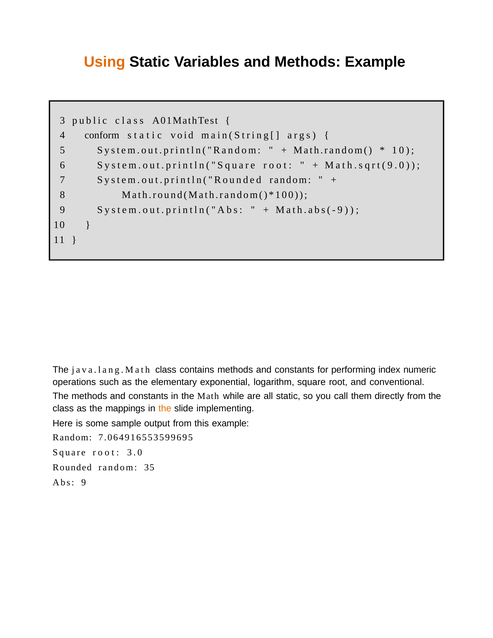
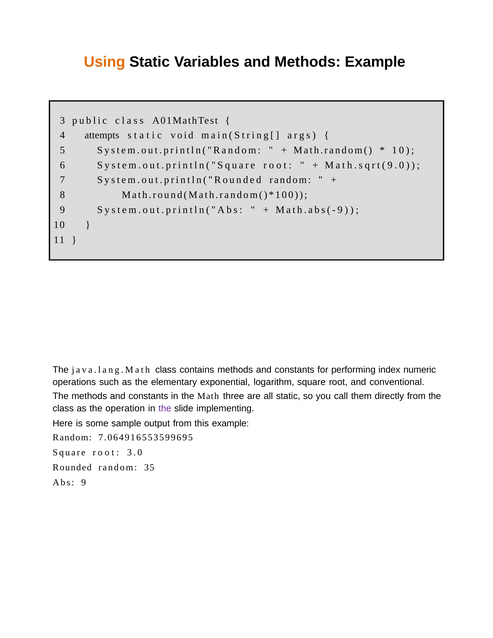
conform: conform -> attempts (102, 135)
while: while -> three (234, 396)
mappings: mappings -> operation (125, 408)
the colour: orange -> purple (165, 408)
